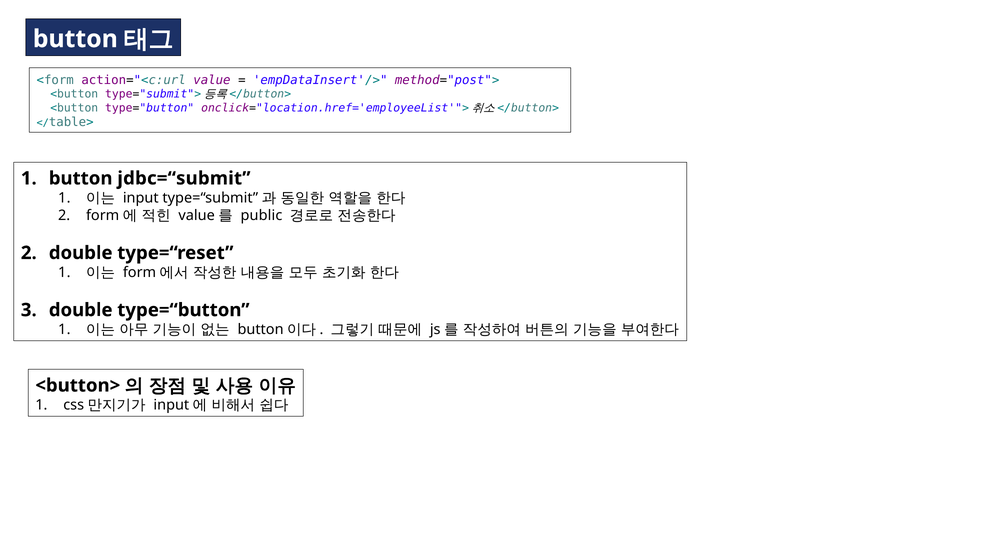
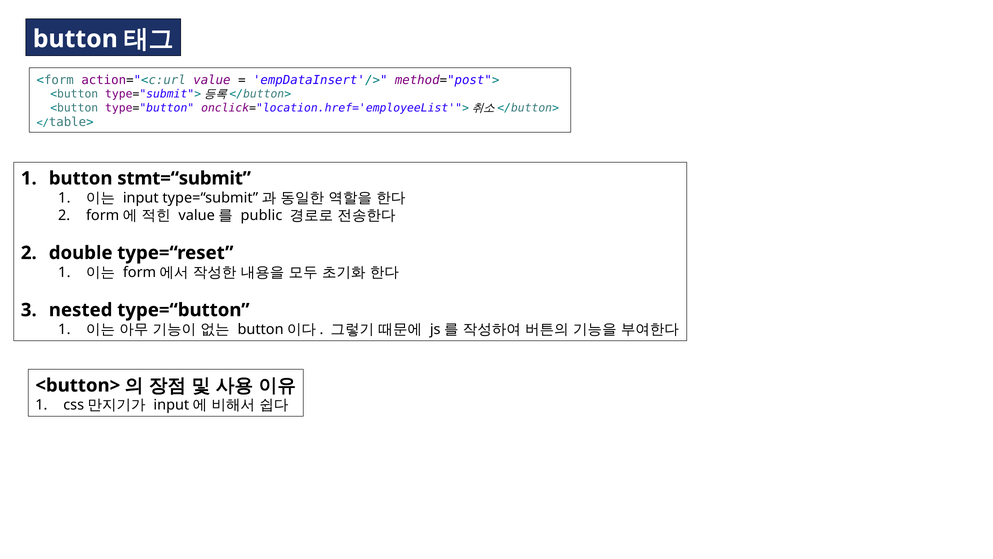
jdbc=“submit: jdbc=“submit -> stmt=“submit (184, 178)
double: double -> nested (81, 310)
